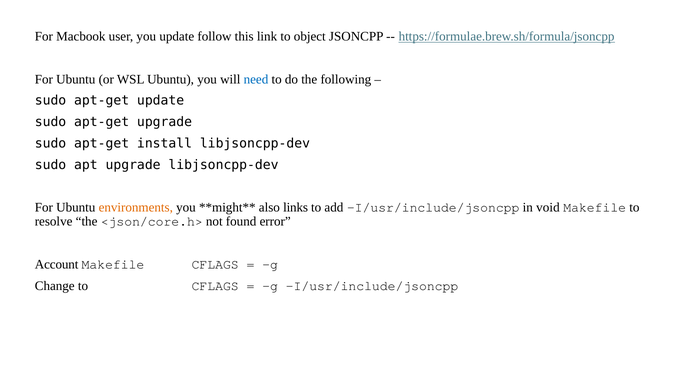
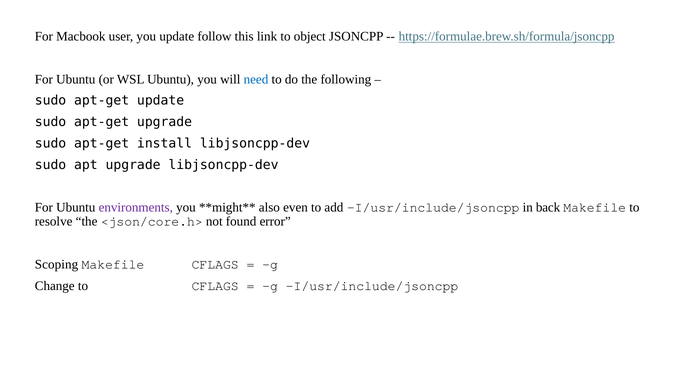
environments colour: orange -> purple (136, 208)
links: links -> even (296, 208)
void: void -> back (548, 208)
Account: Account -> Scoping (57, 264)
